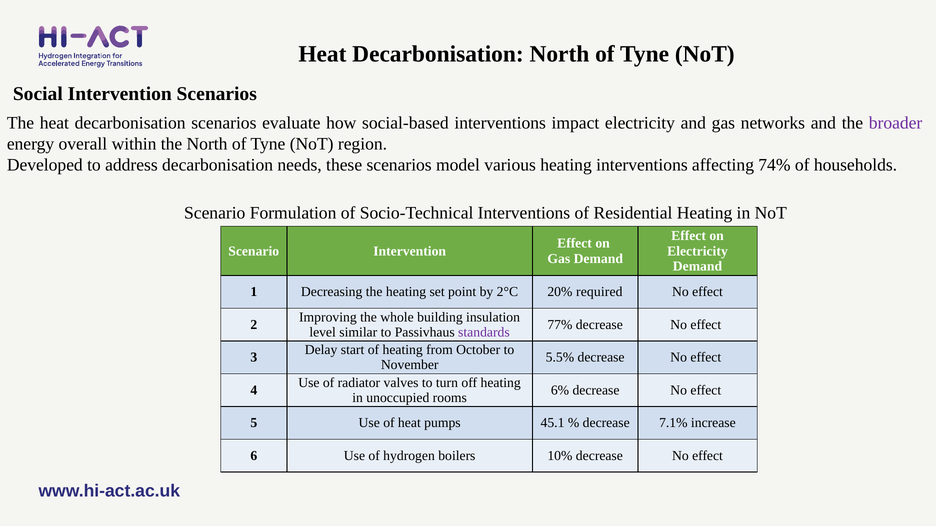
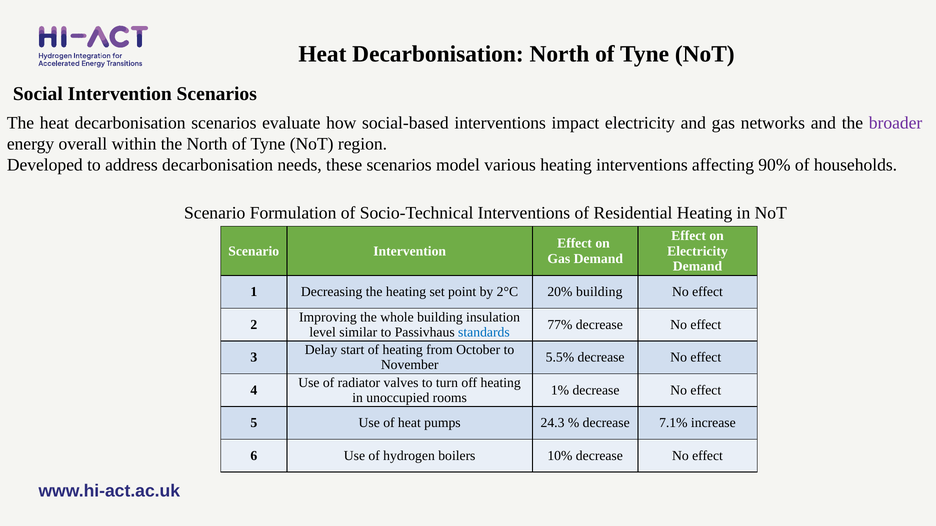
74%: 74% -> 90% (774, 165)
20% required: required -> building (599, 292)
standards colour: purple -> blue (484, 333)
6%: 6% -> 1% (560, 391)
45.1: 45.1 -> 24.3 (553, 423)
